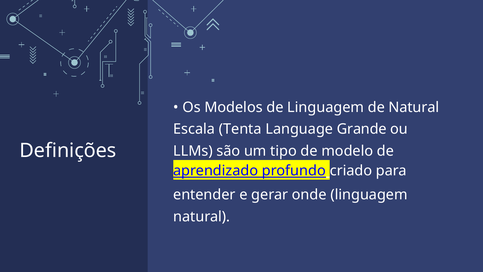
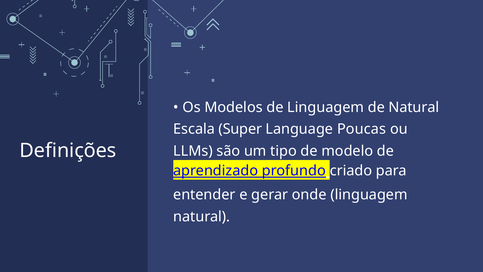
Tenta: Tenta -> Super (240, 129)
Grande: Grande -> Poucas (362, 129)
